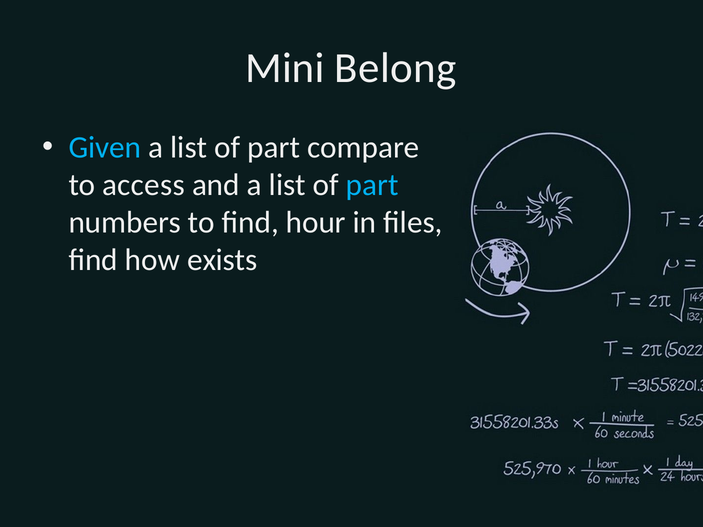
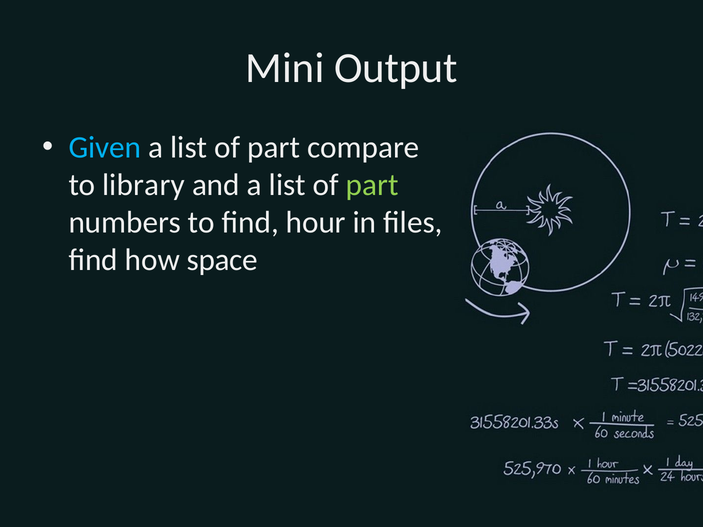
Belong: Belong -> Output (396, 68)
access: access -> library (143, 185)
part colour: light blue -> light green (372, 185)
exists: exists -> space (222, 260)
